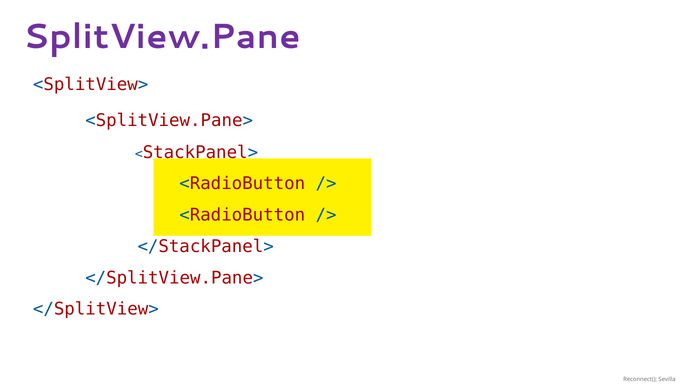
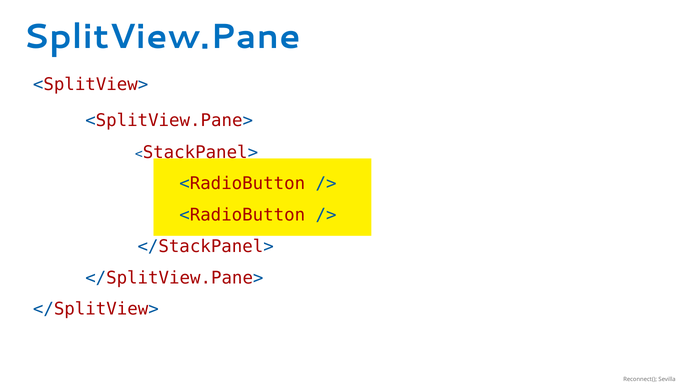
SplitView.Pane colour: purple -> blue (162, 37)
